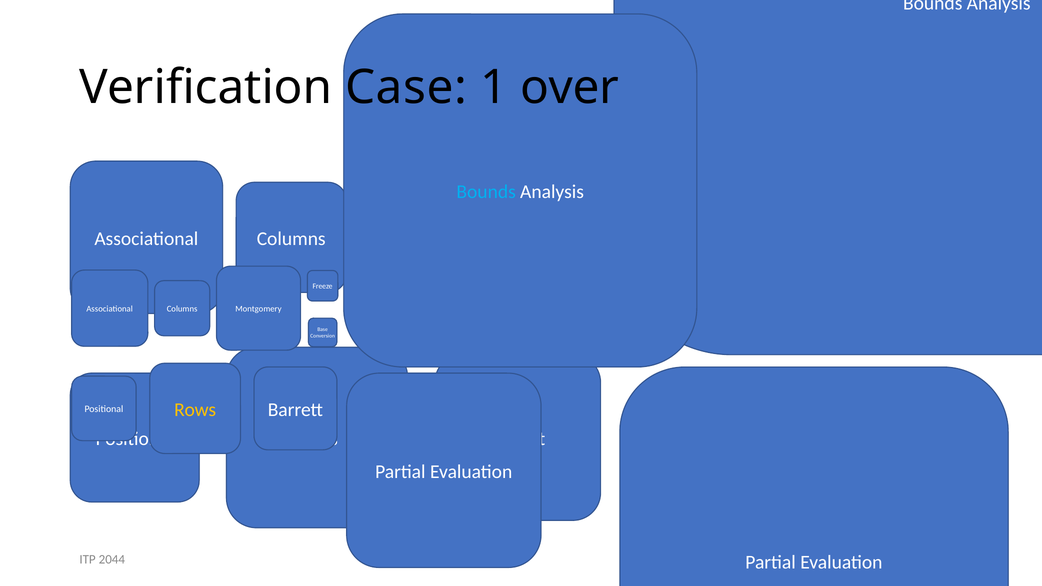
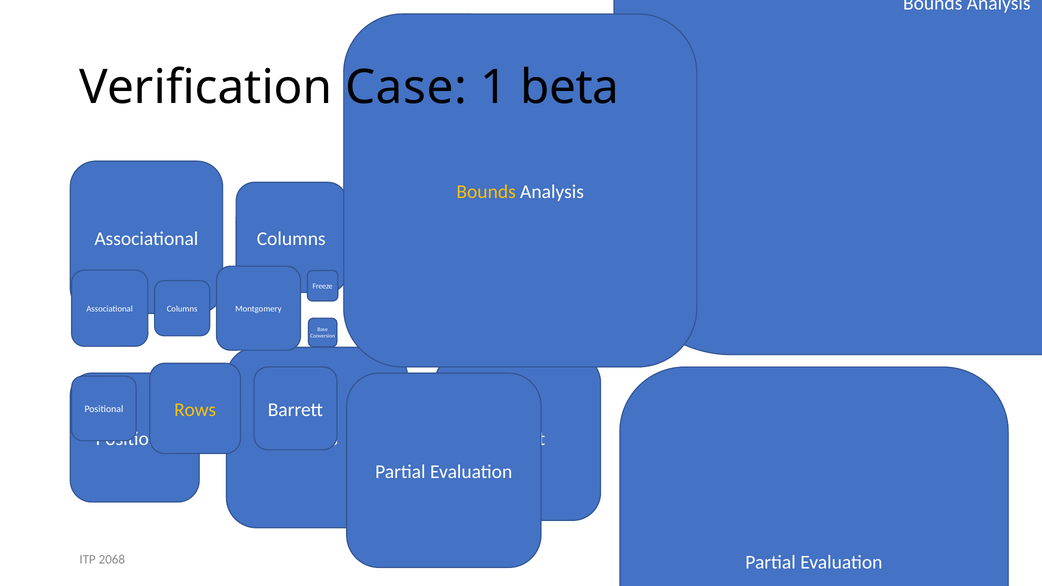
over: over -> beta (570, 88)
Bounds colour: light blue -> yellow (486, 192)
2044: 2044 -> 2068 (112, 560)
